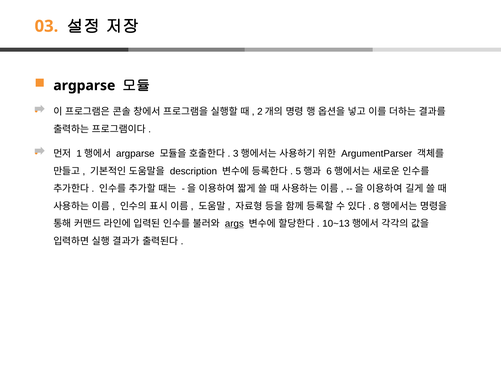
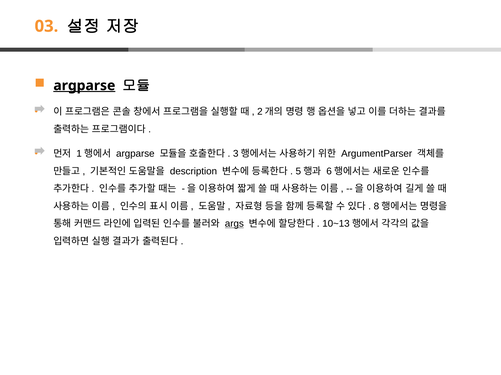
argparse underline: none -> present (84, 86)
